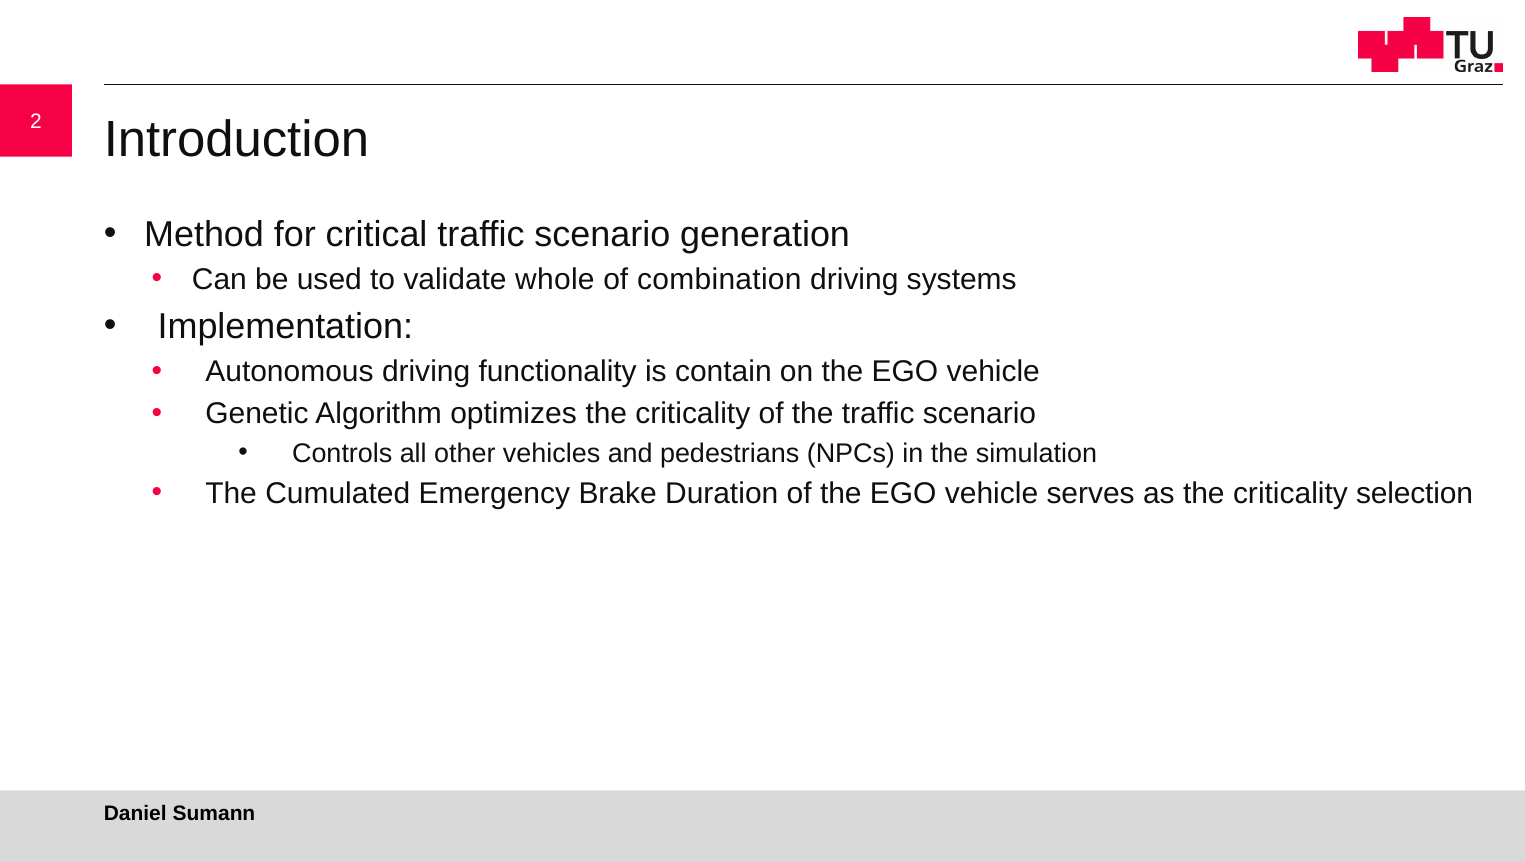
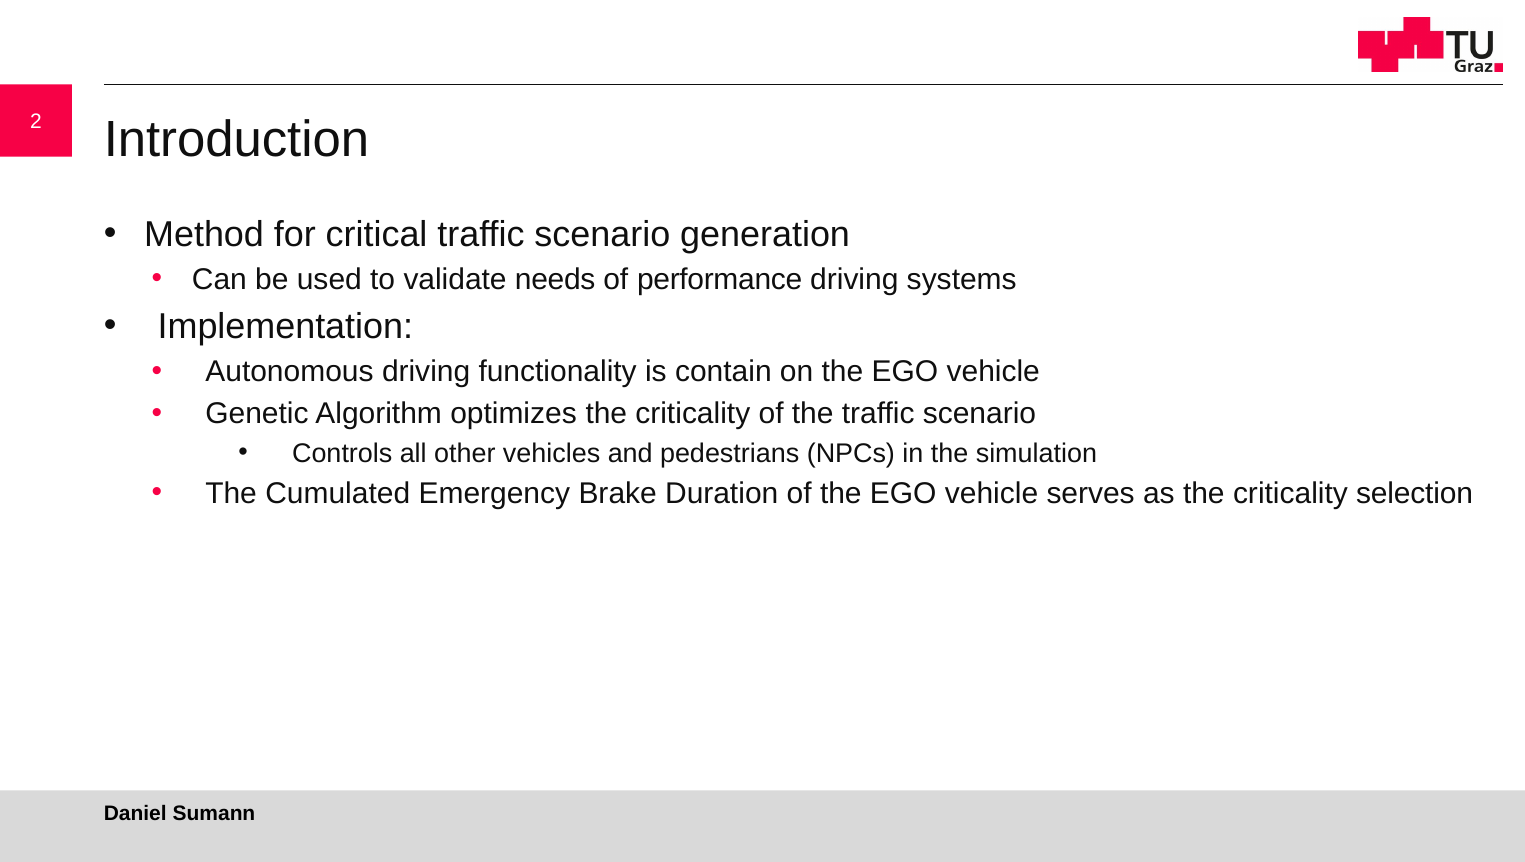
whole: whole -> needs (555, 280)
combination: combination -> performance (720, 280)
